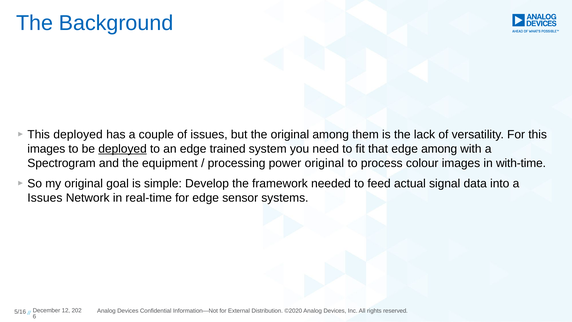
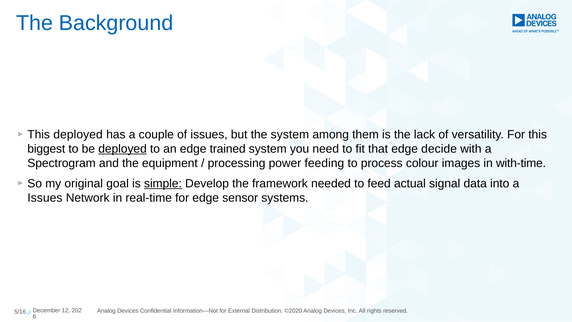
the original: original -> system (290, 135)
images: images -> biggest (46, 149)
edge among: among -> decide (439, 149)
power original: original -> feeding (324, 163)
simple underline: none -> present (163, 183)
